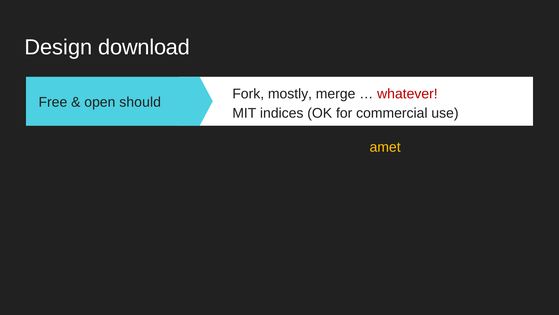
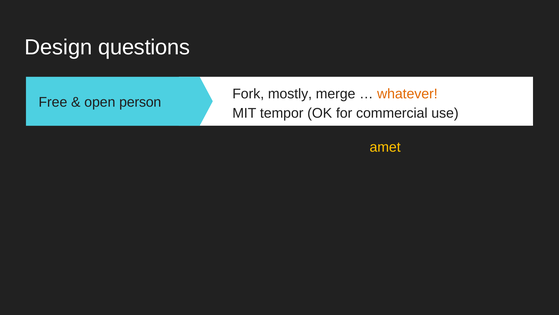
download: download -> questions (144, 47)
whatever colour: red -> orange (407, 94)
should: should -> person (140, 102)
MIT indices: indices -> tempor (282, 113)
